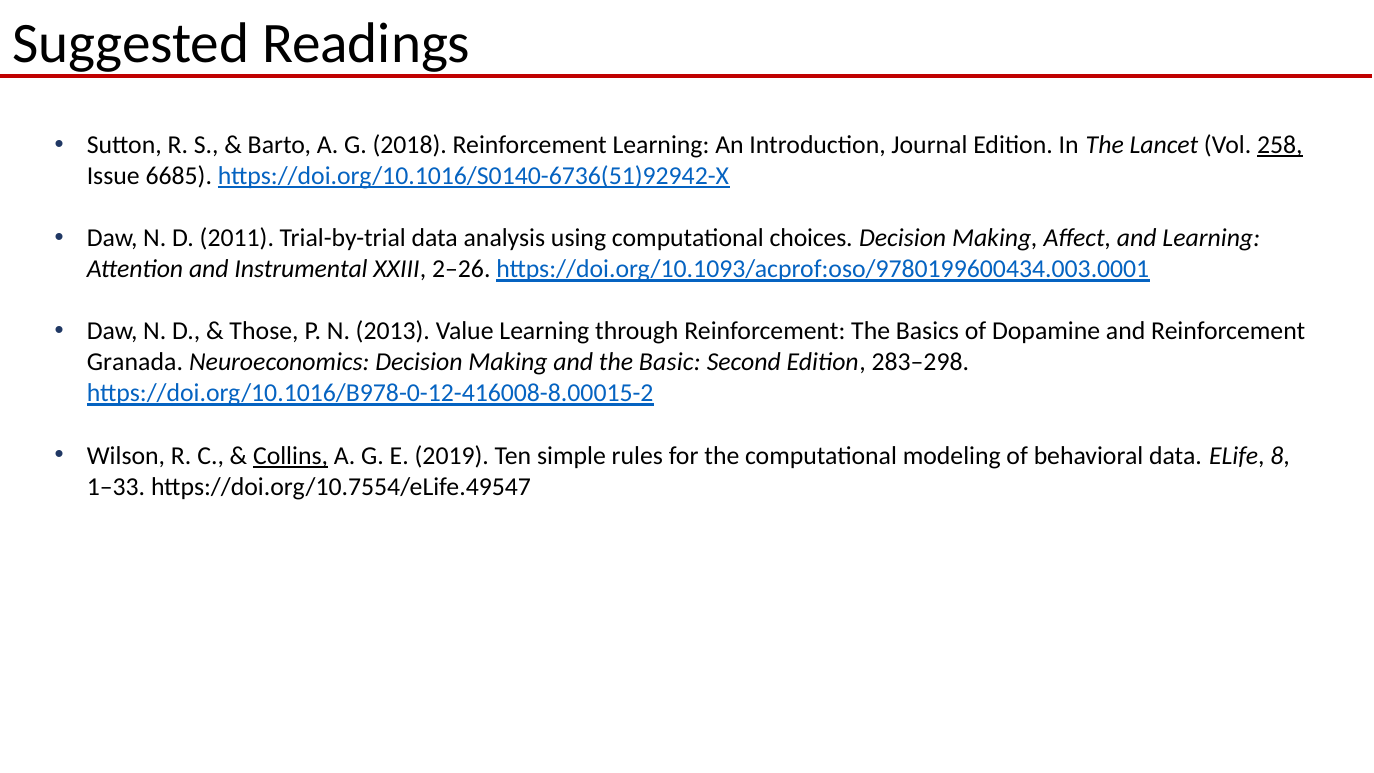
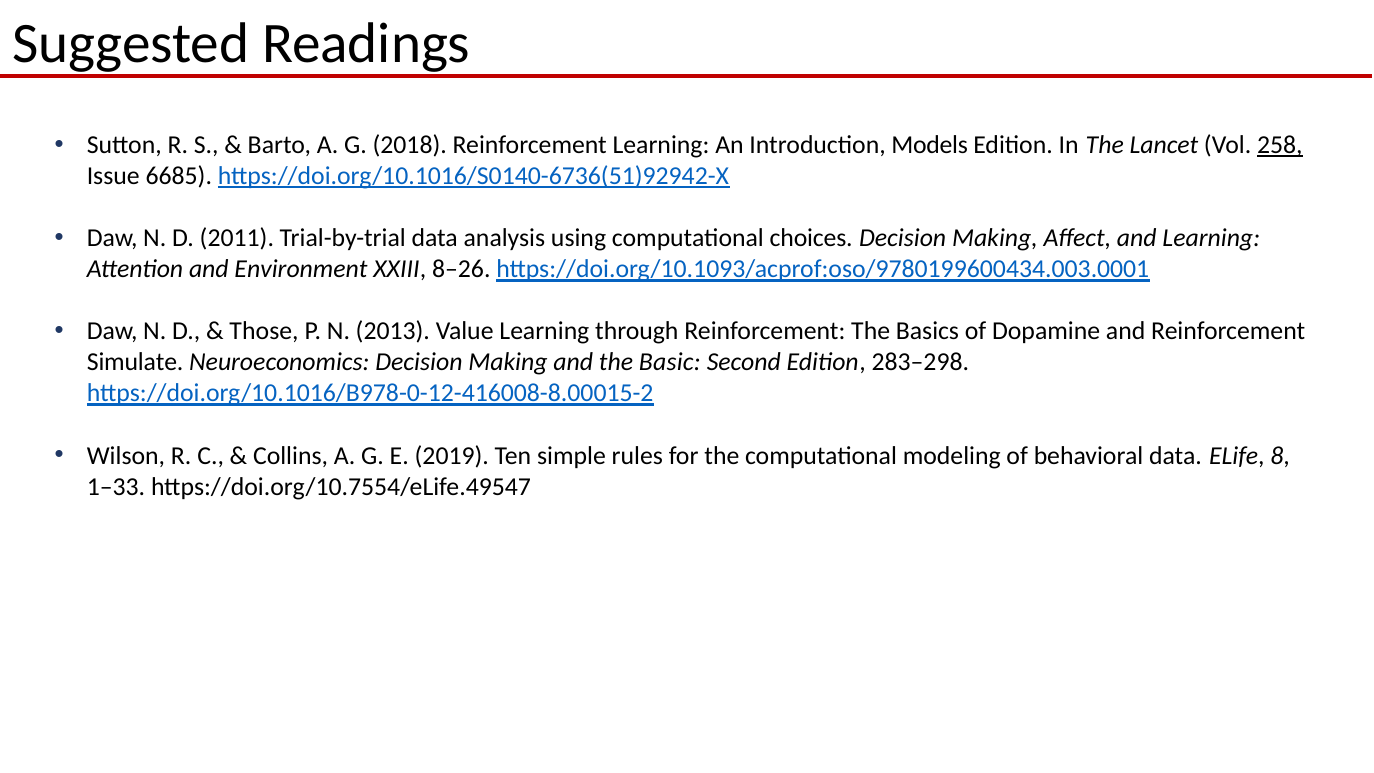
Journal: Journal -> Models (930, 145)
Instrumental: Instrumental -> Environment (301, 269)
2–26: 2–26 -> 8–26 (461, 269)
Granada: Granada -> Simulate (135, 362)
Collins underline: present -> none (291, 456)
